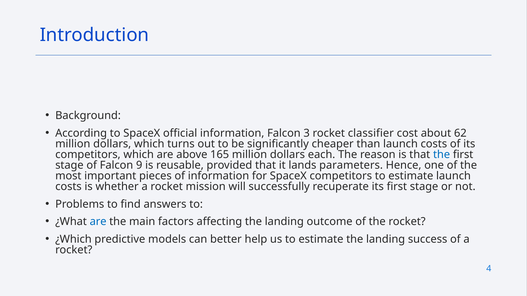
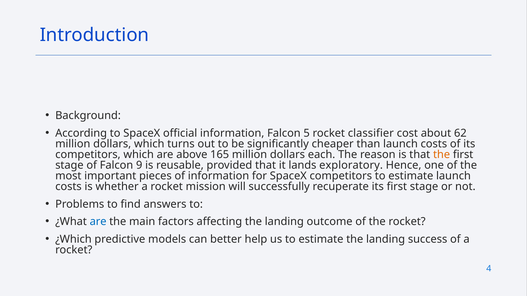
3: 3 -> 5 (307, 133)
the colour: blue -> orange (442, 155)
parameters: parameters -> exploratory (351, 165)
